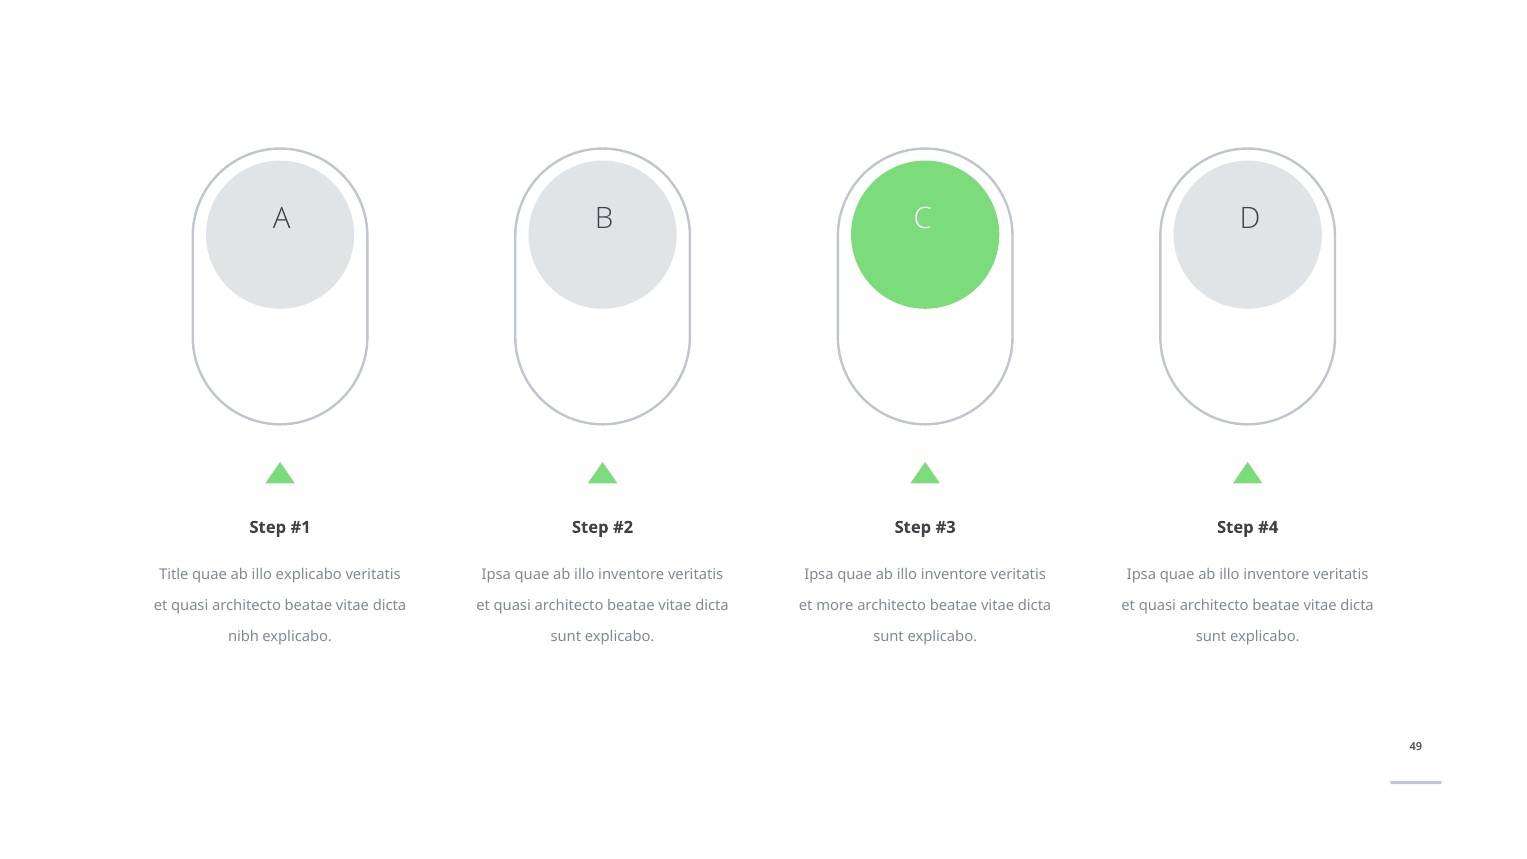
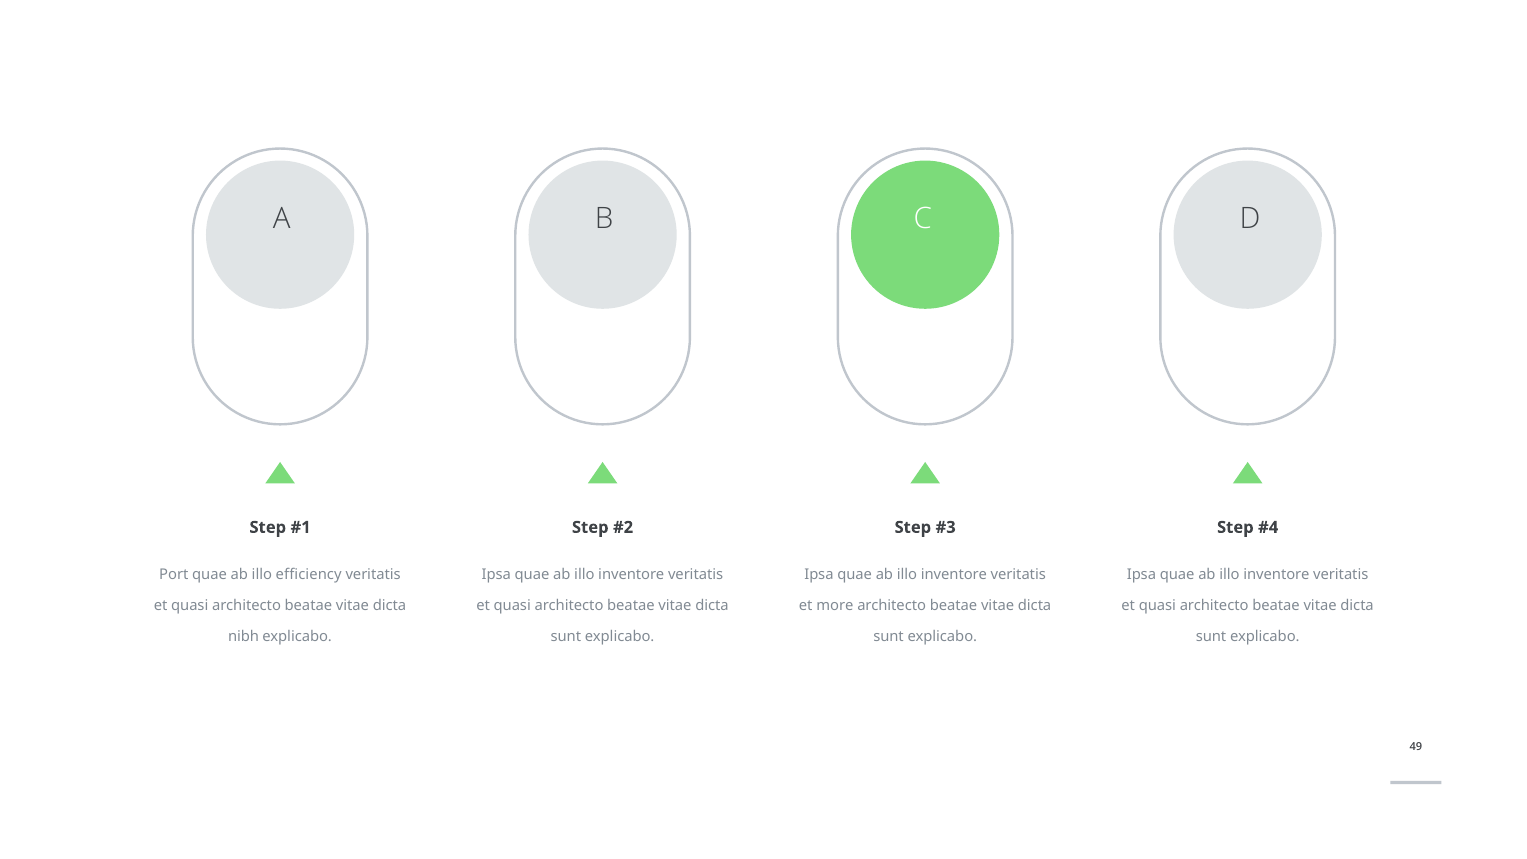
Title: Title -> Port (174, 575)
illo explicabo: explicabo -> efficiency (309, 575)
